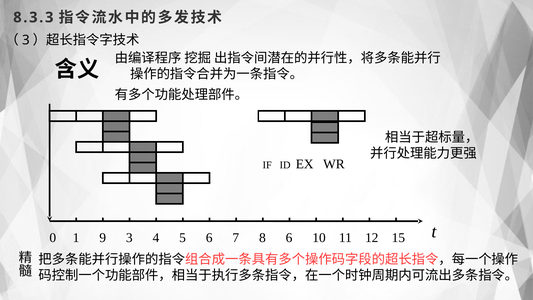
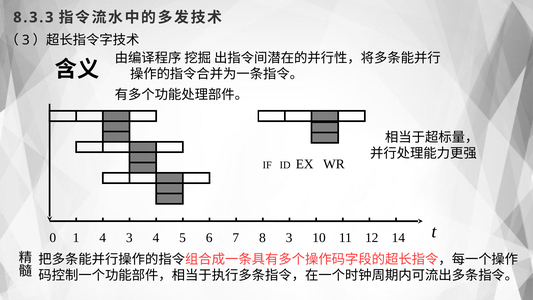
1 9: 9 -> 4 (103, 238)
8 6: 6 -> 3 (289, 238)
15: 15 -> 14 (398, 238)
